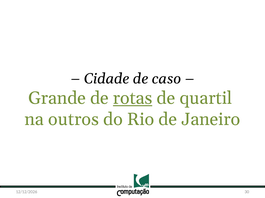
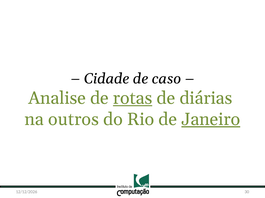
Grande: Grande -> Analise (57, 99)
quartil: quartil -> diárias (206, 99)
Janeiro underline: none -> present (211, 120)
